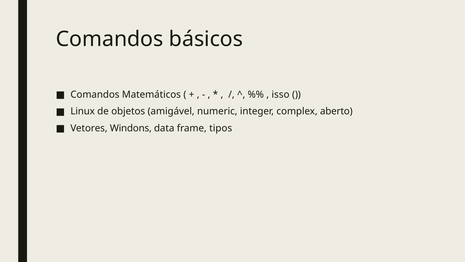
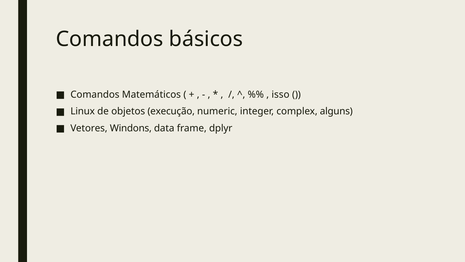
amigável: amigável -> execução (171, 111)
aberto: aberto -> alguns (336, 111)
tipos: tipos -> dplyr (221, 128)
